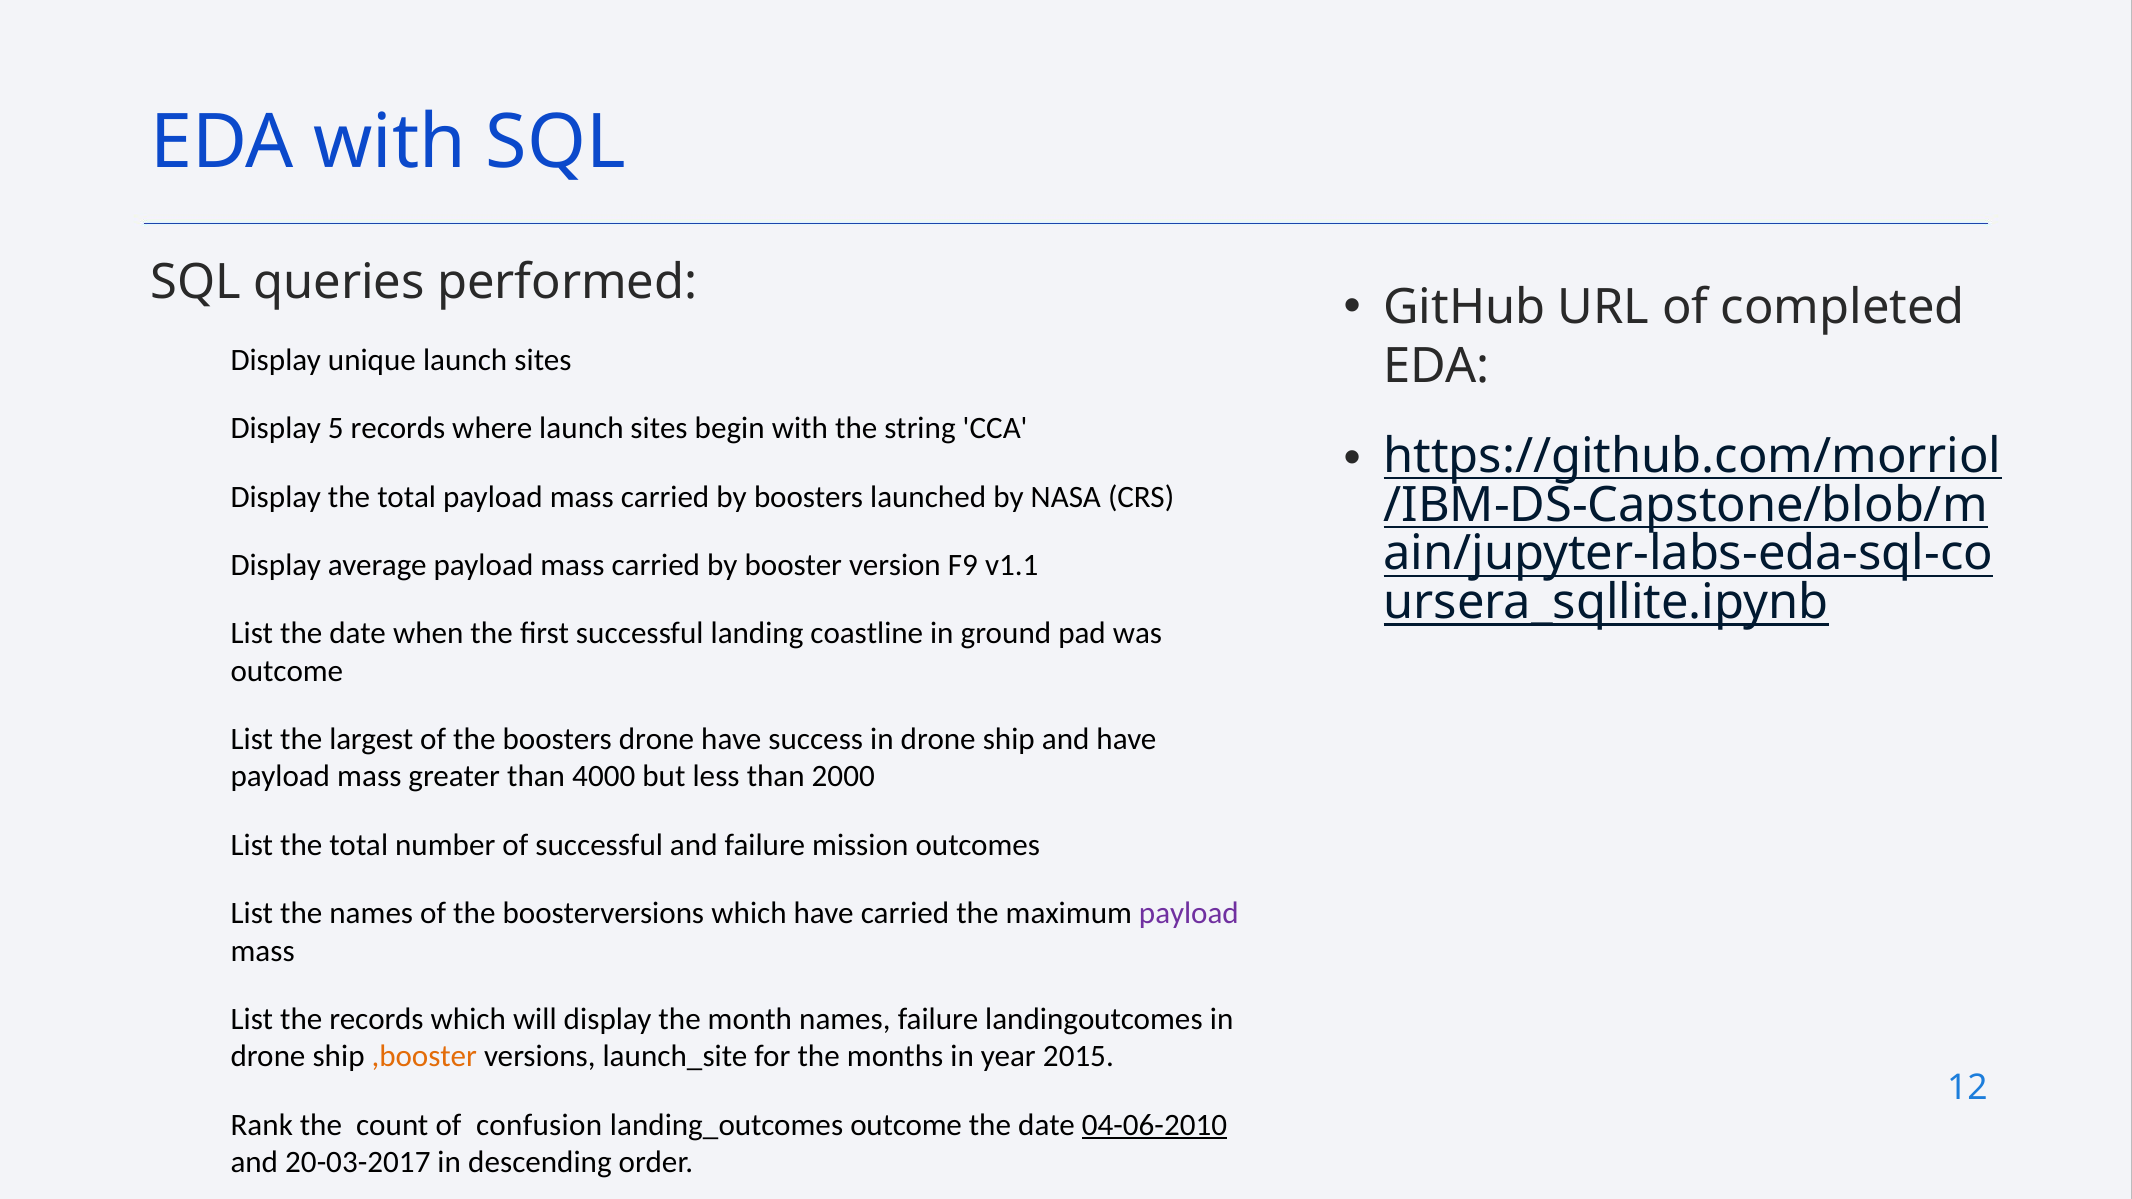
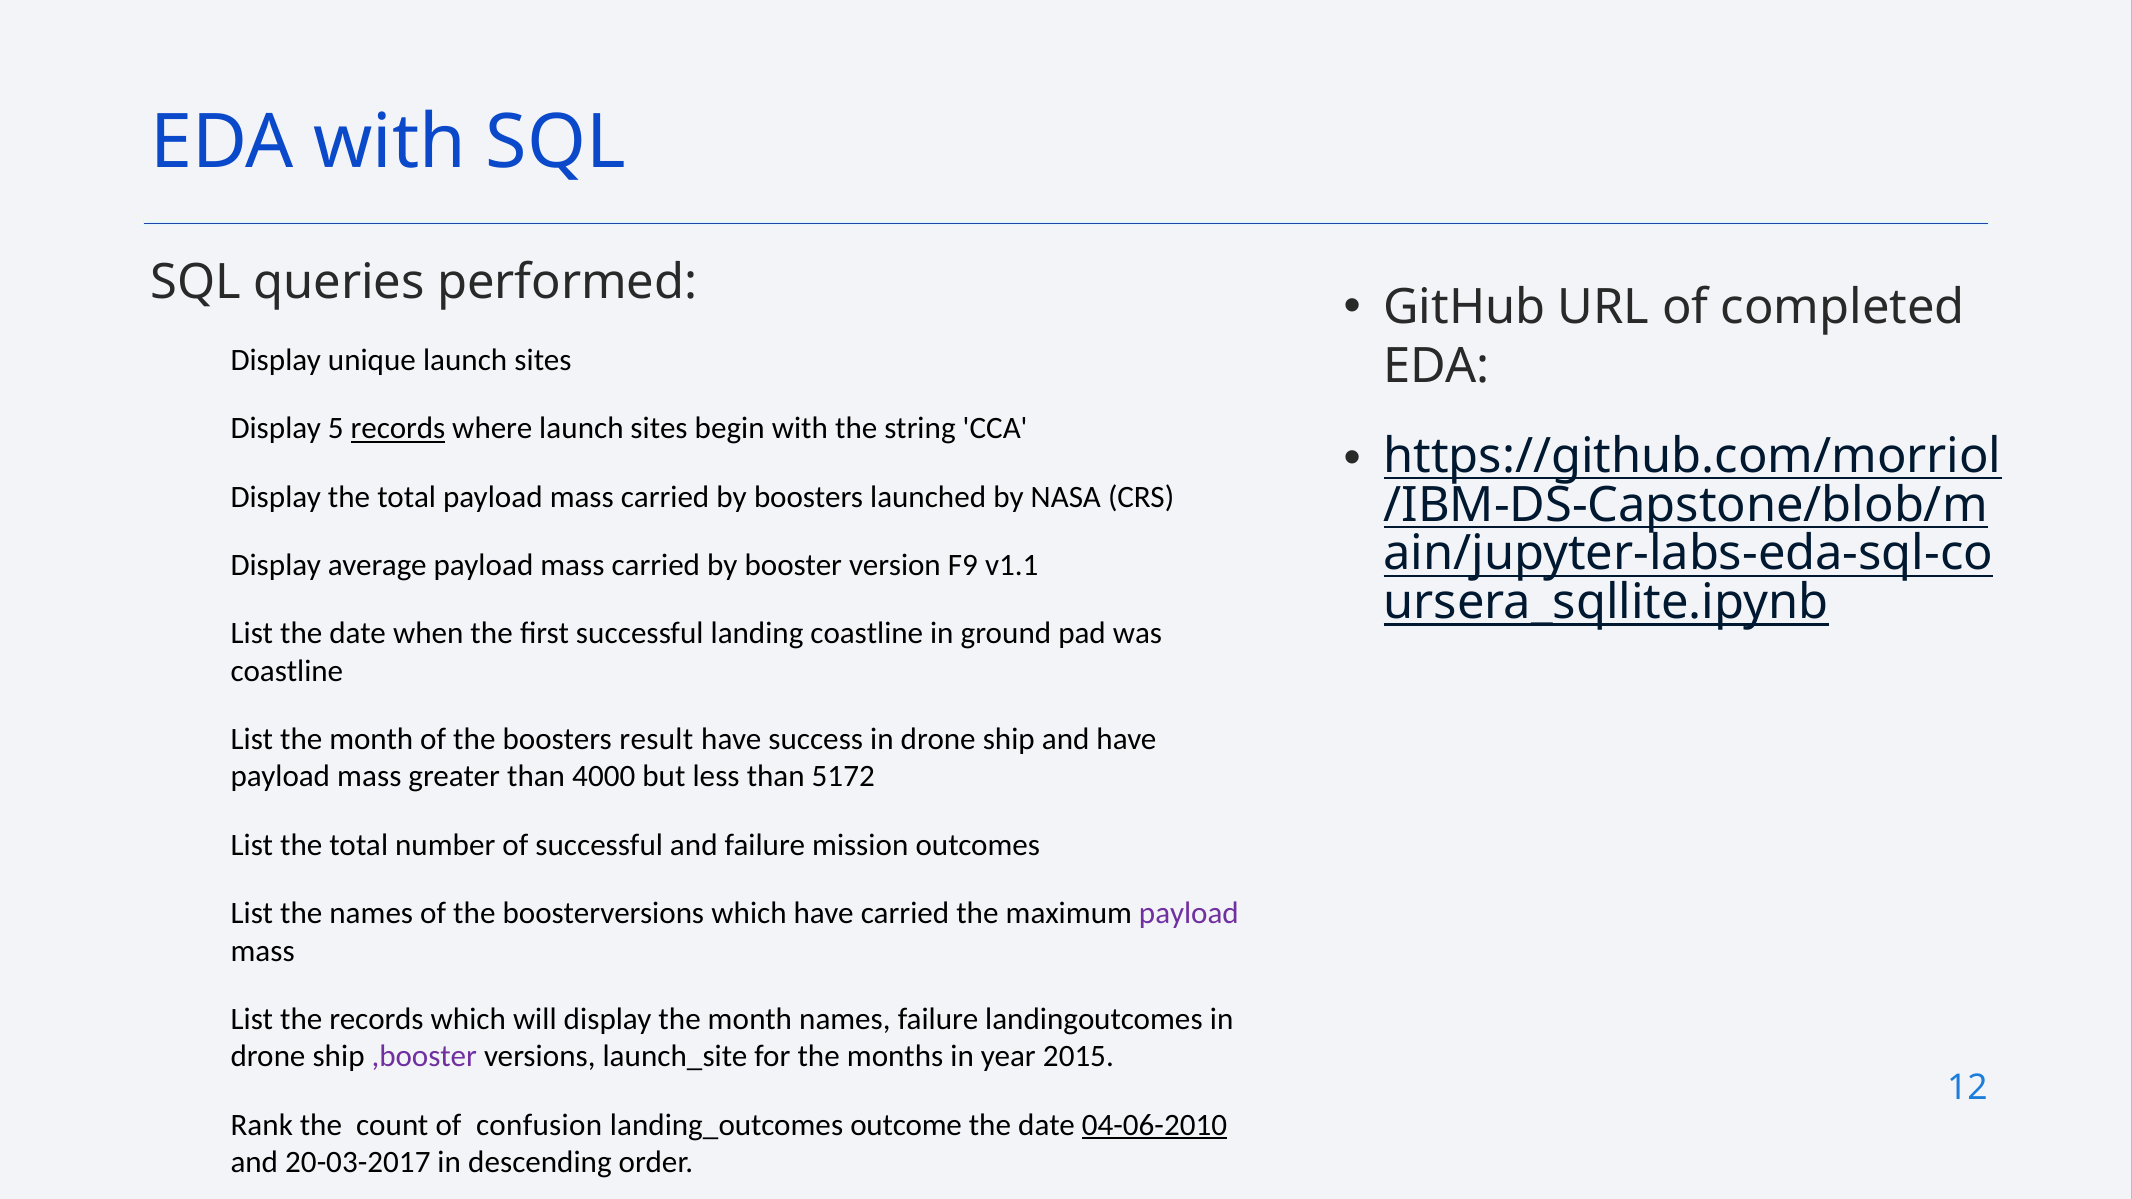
records underline: none -> present (398, 428)
outcome: outcome -> coastline (287, 671)
List the largest: largest -> month (371, 739)
boosters drone: drone -> result (656, 739)
2000: 2000 -> 5172 (843, 777)
,booster colour: orange -> purple (424, 1057)
